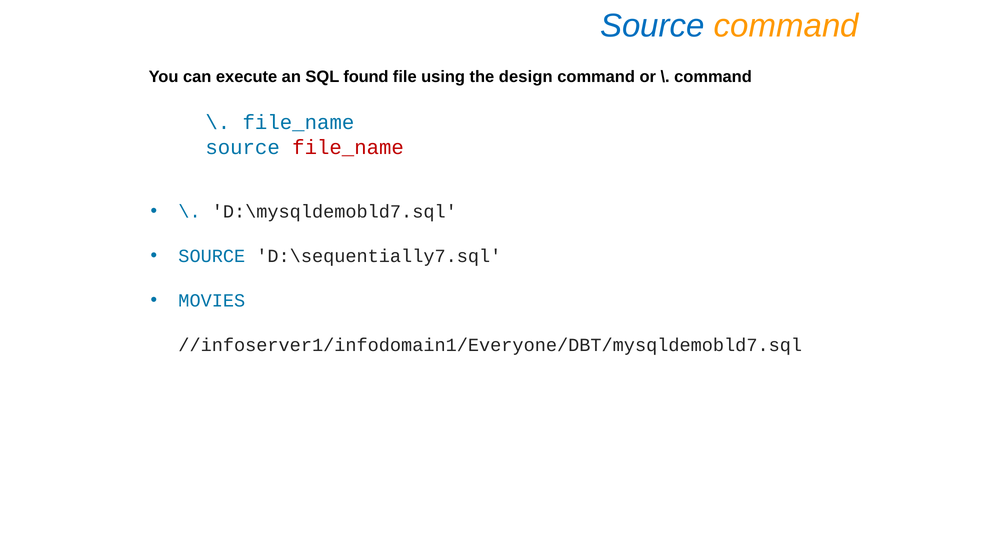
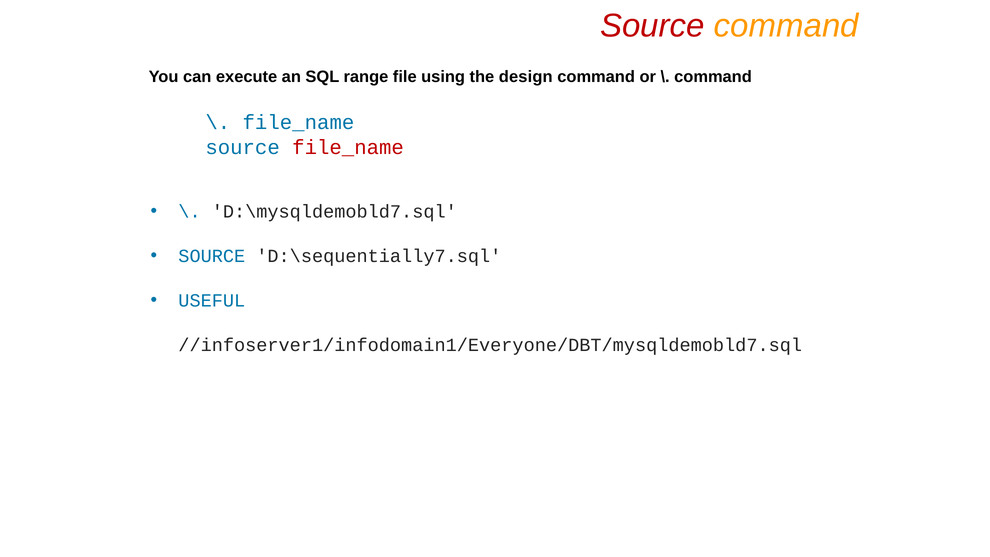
Source colour: blue -> red (652, 26)
found: found -> range (366, 77)
MOVIES: MOVIES -> USEFUL (212, 301)
